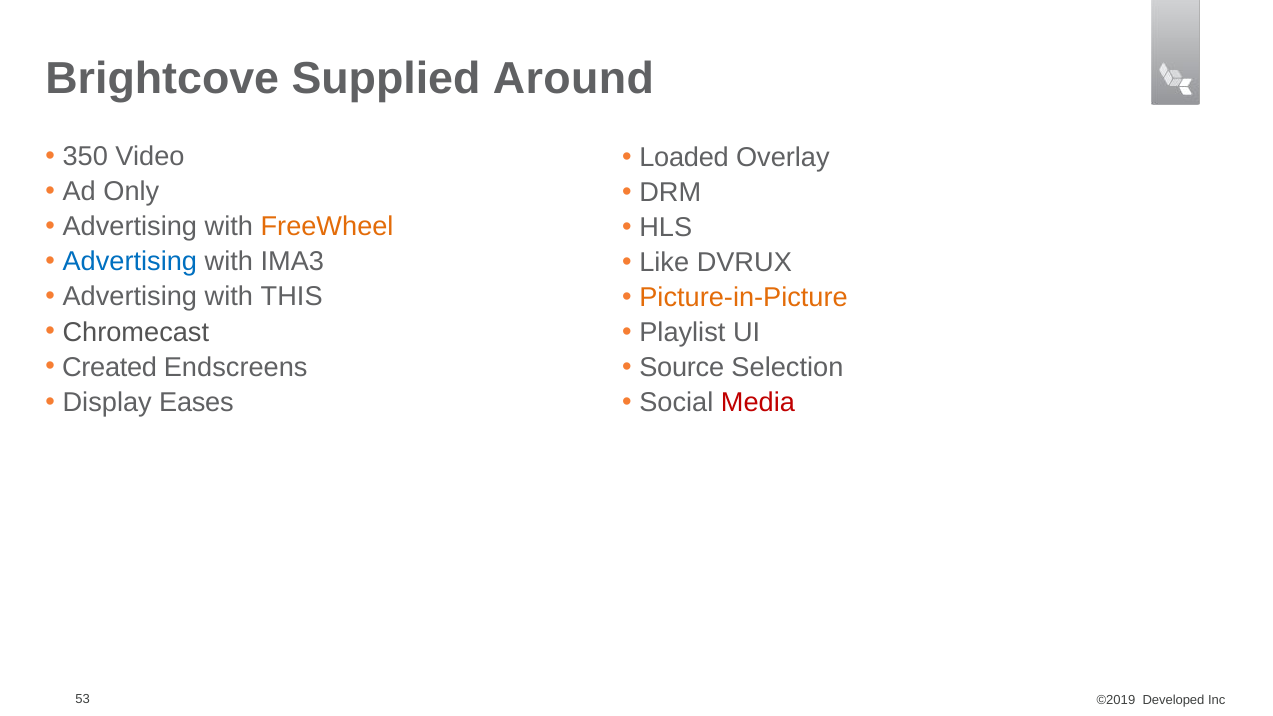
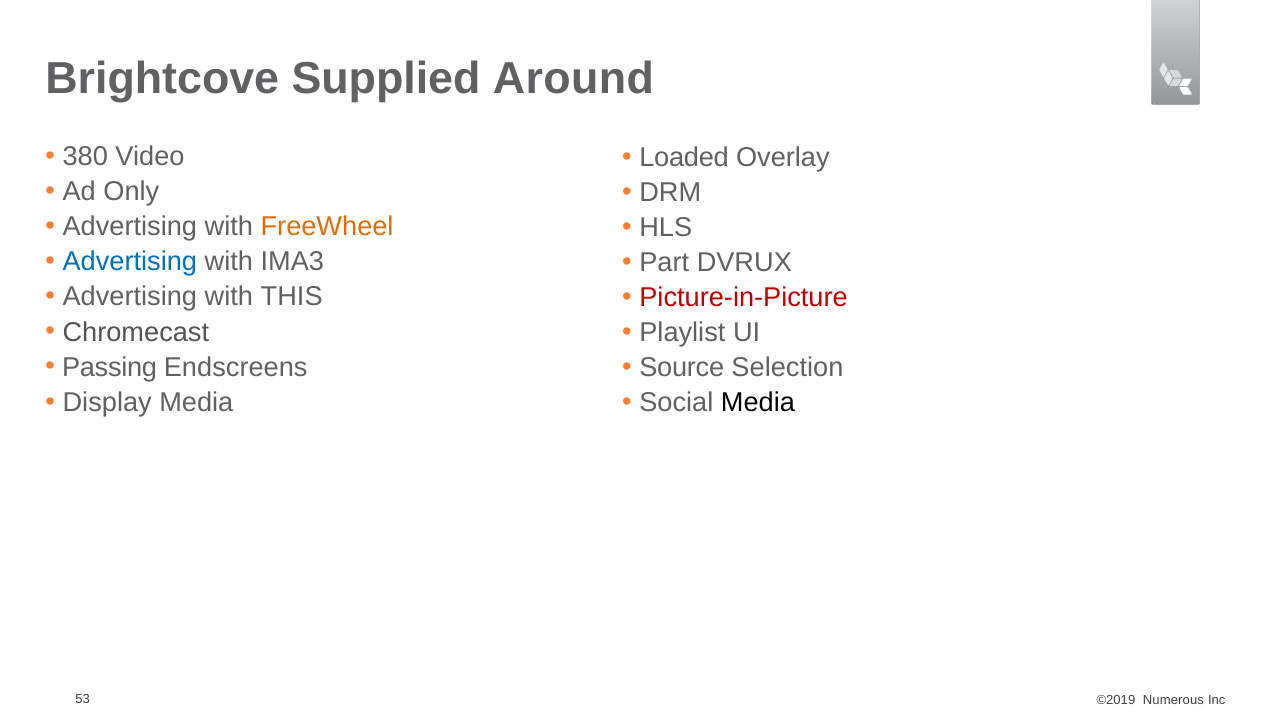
350: 350 -> 380 (85, 157)
Like: Like -> Part (664, 262)
Picture-in-Picture colour: orange -> red (744, 297)
Created: Created -> Passing (110, 367)
Display Eases: Eases -> Media (196, 402)
Media colour: red -> black (758, 402)
Developed: Developed -> Numerous (1173, 700)
